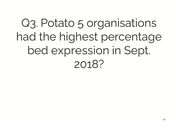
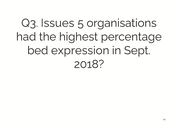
Potato: Potato -> Issues (58, 23)
